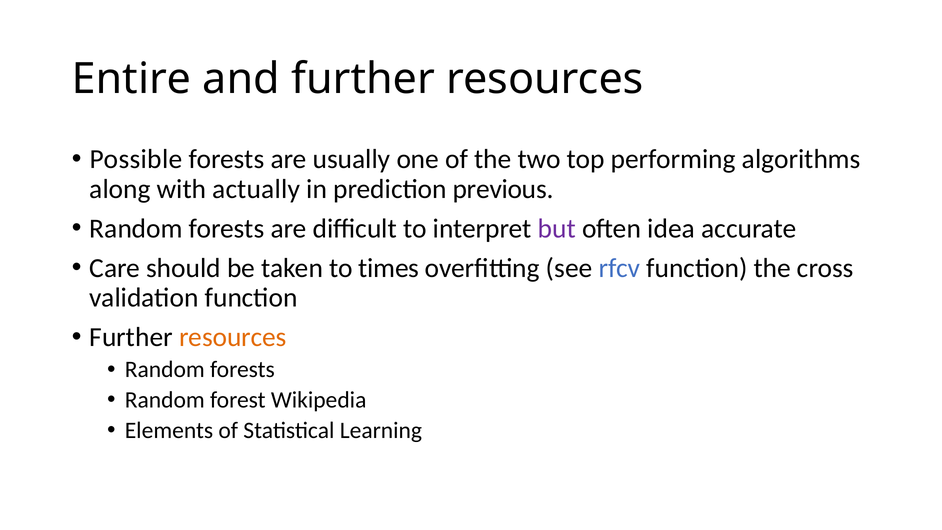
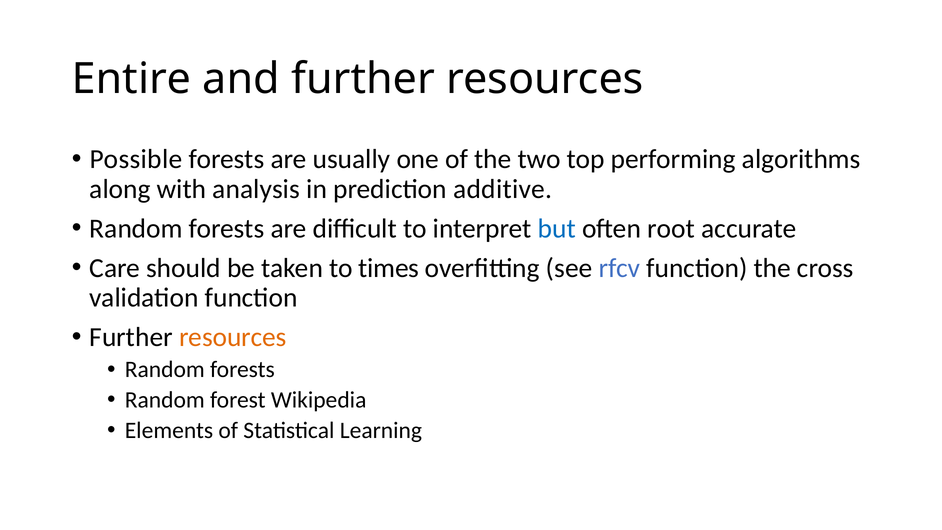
actually: actually -> analysis (256, 189)
previous: previous -> additive (503, 189)
but colour: purple -> blue (557, 228)
idea: idea -> root (671, 228)
